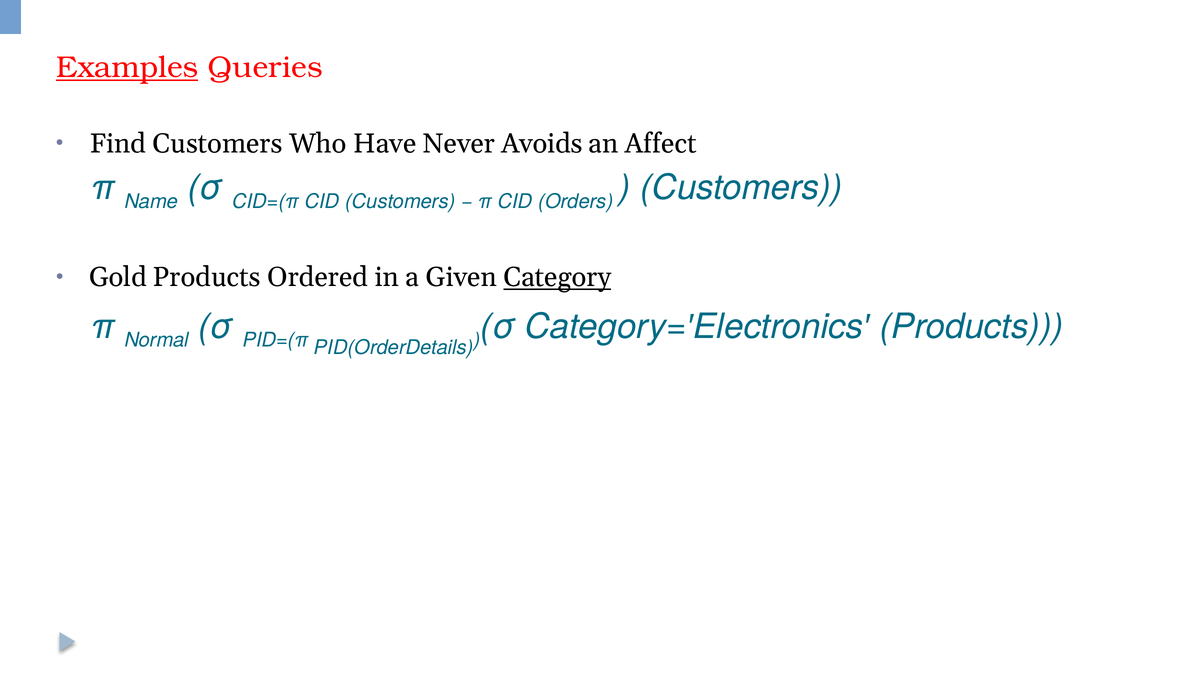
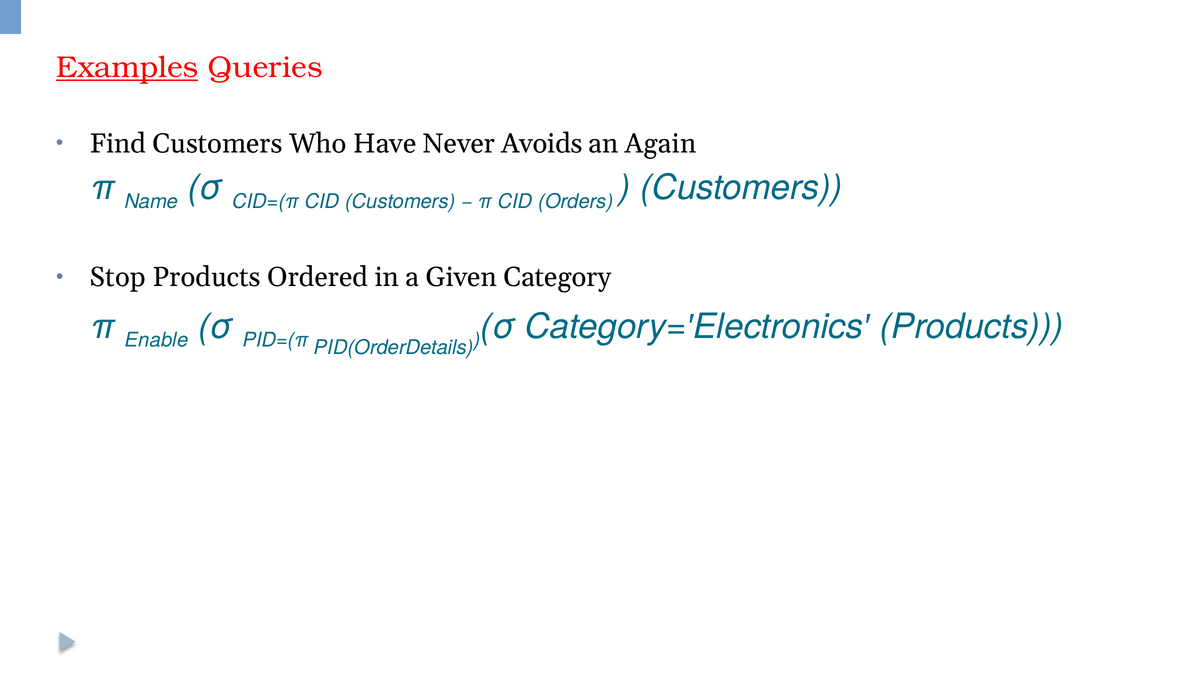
Affect: Affect -> Again (661, 144)
Gold: Gold -> Stop (118, 278)
Category underline: present -> none (557, 278)
Normal: Normal -> Enable (156, 340)
